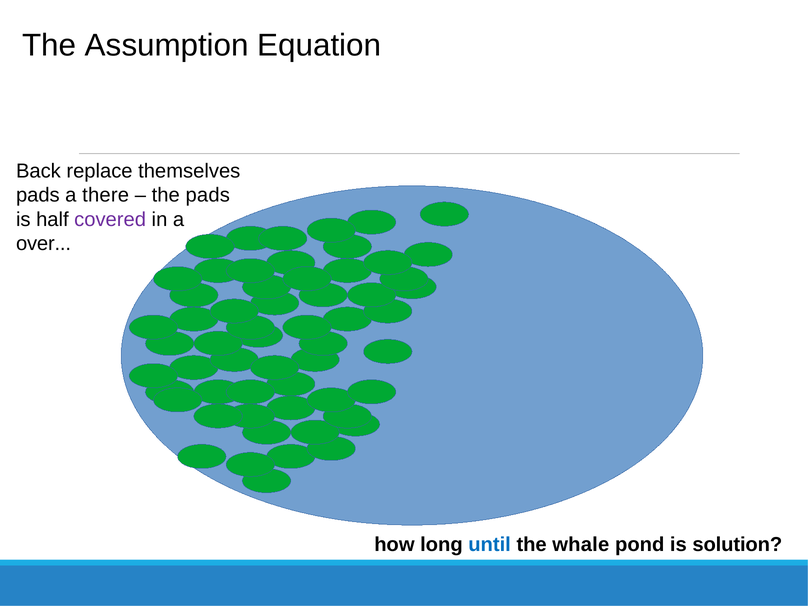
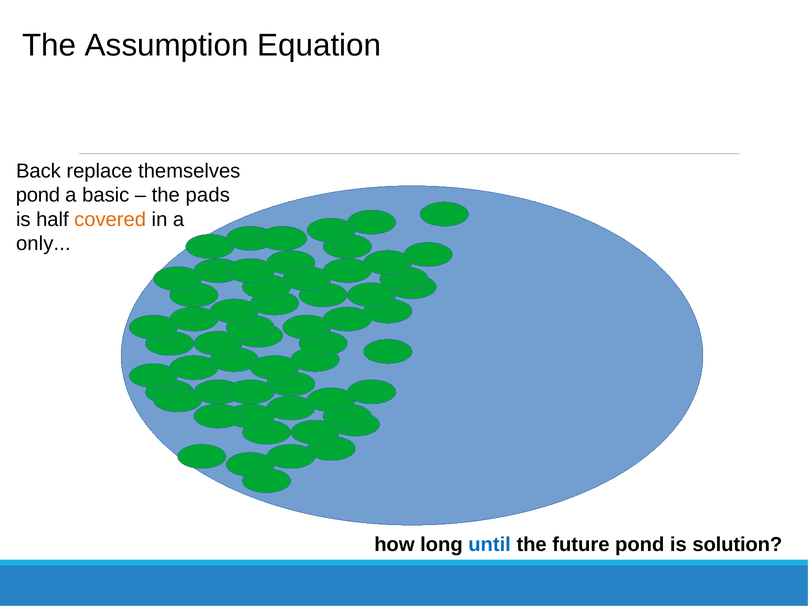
pads: pads -> pond (38, 195)
there: there -> basic (106, 195)
covered colour: purple -> orange (110, 220)
over: over -> only (43, 244)
whale: whale -> future (581, 544)
